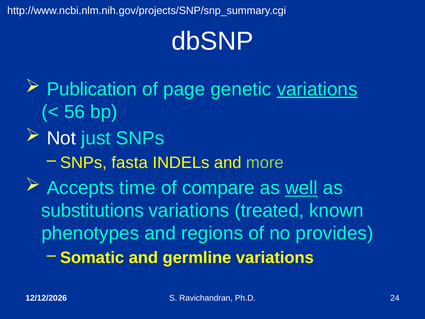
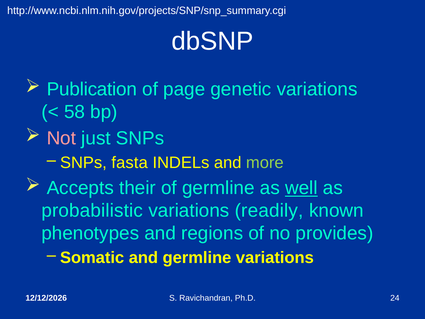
variations underline: present -> none (317, 89)
56: 56 -> 58 (74, 112)
Not colour: white -> pink (61, 138)
time: time -> their (137, 188)
of compare: compare -> germline (218, 188)
substitutions: substitutions -> probabilistic (92, 211)
treated: treated -> readily (269, 211)
